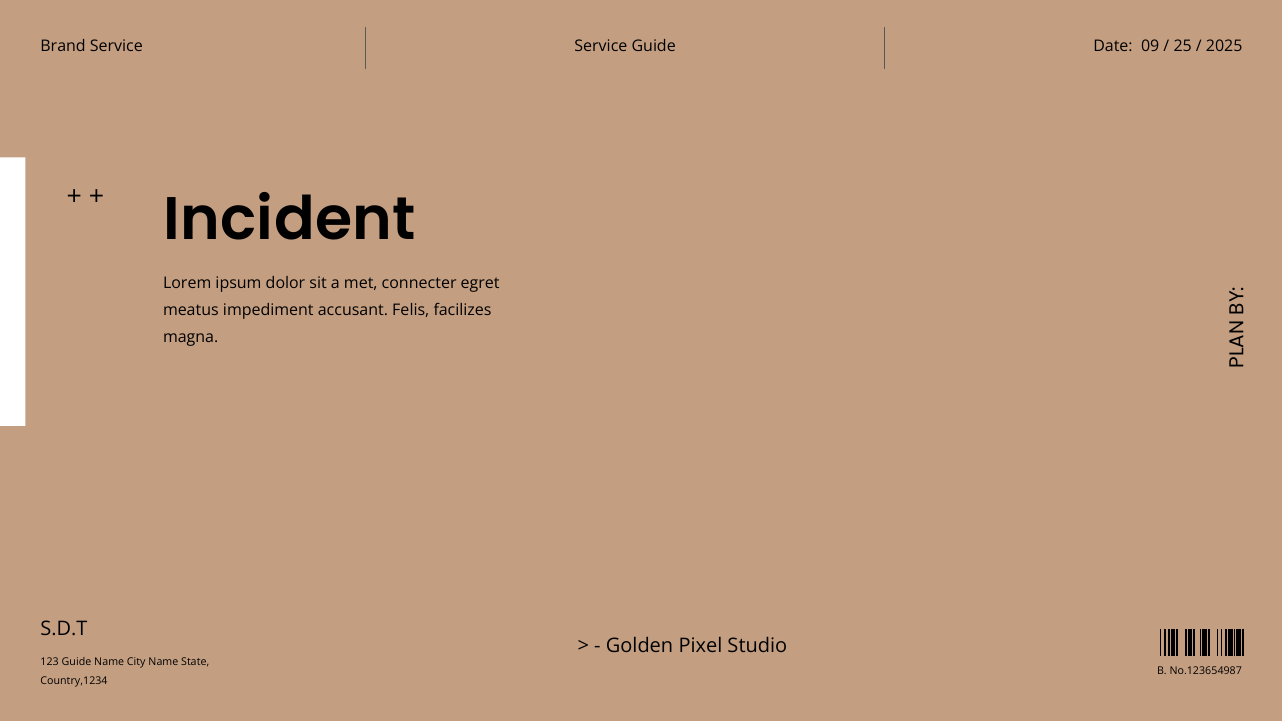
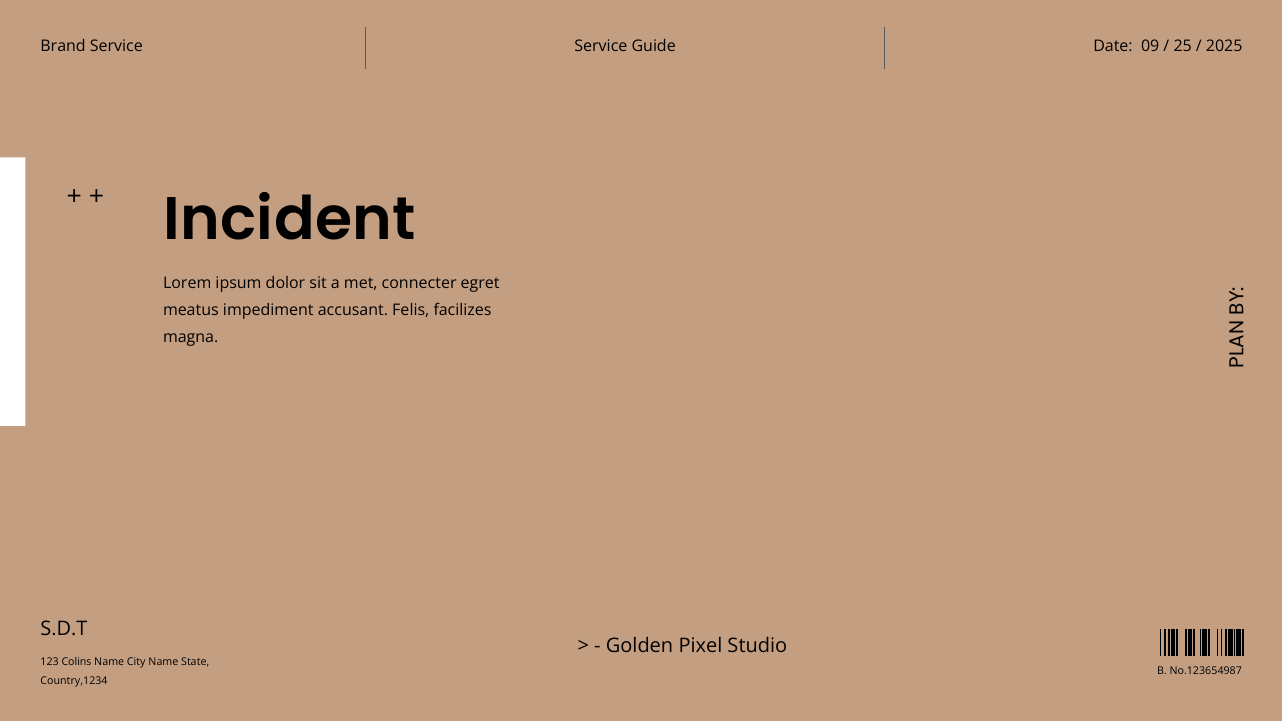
123 Guide: Guide -> Colins (77, 662)
